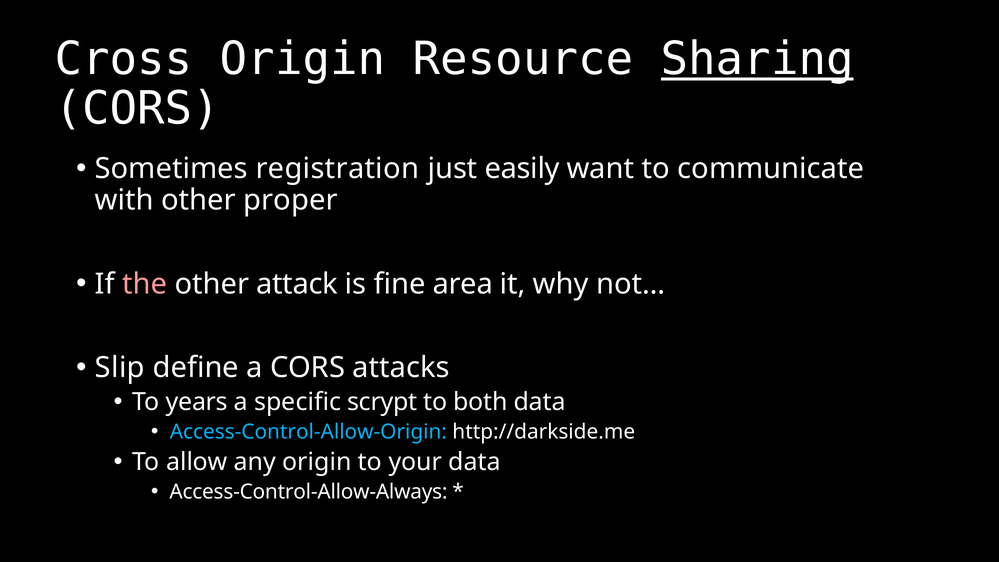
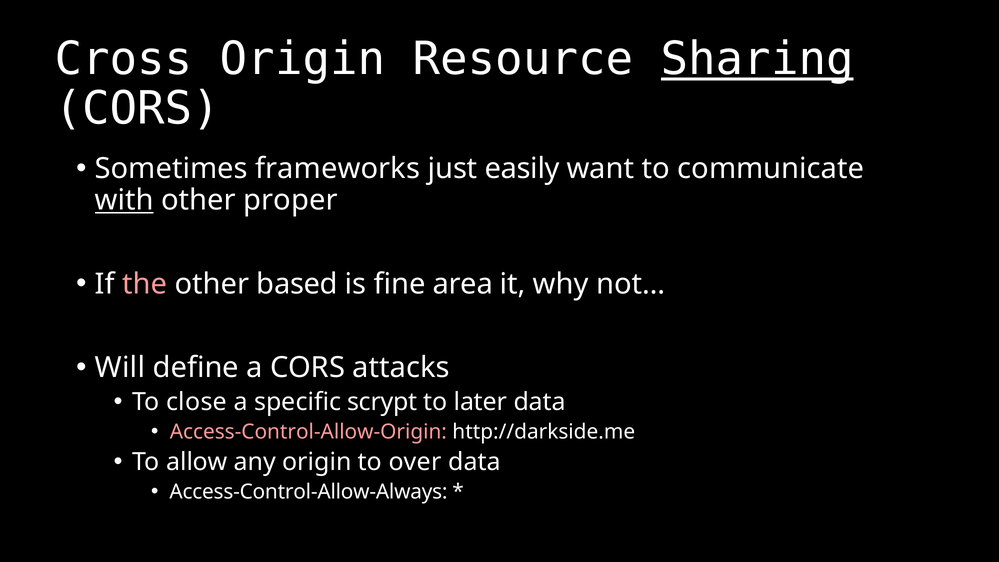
registration: registration -> frameworks (338, 169)
with underline: none -> present (124, 200)
attack: attack -> based (297, 284)
Slip: Slip -> Will (120, 368)
years: years -> close (197, 402)
both: both -> later (480, 402)
Access-Control-Allow-Origin colour: light blue -> pink (308, 432)
your: your -> over (415, 462)
